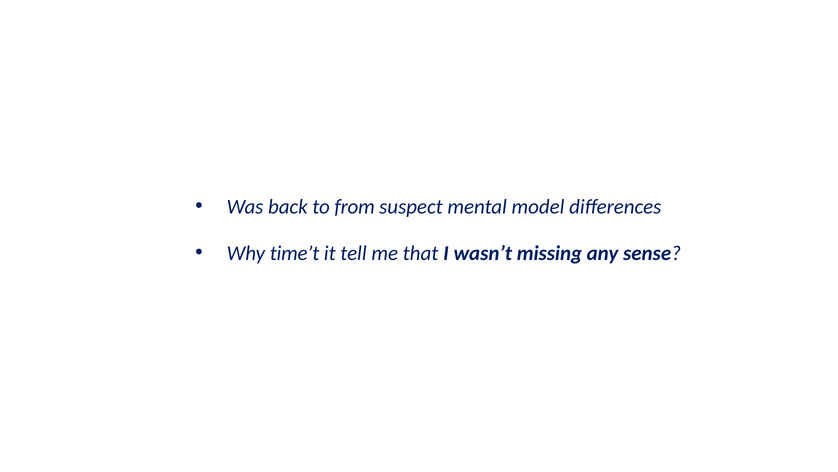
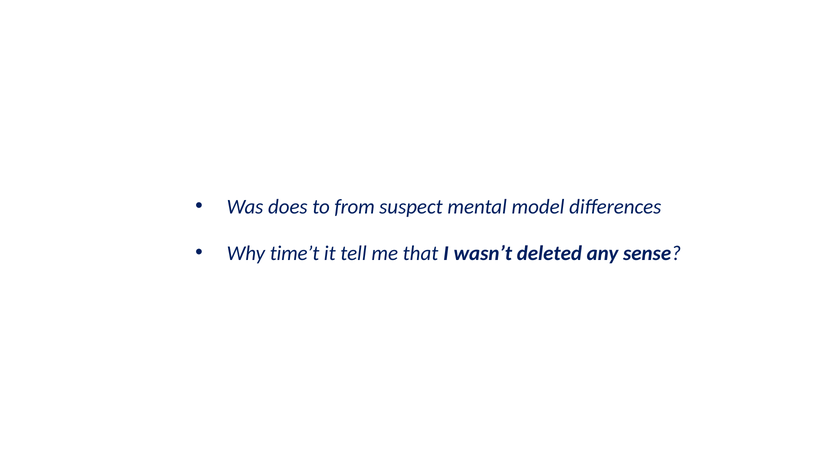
back: back -> does (288, 206)
missing: missing -> deleted (549, 253)
